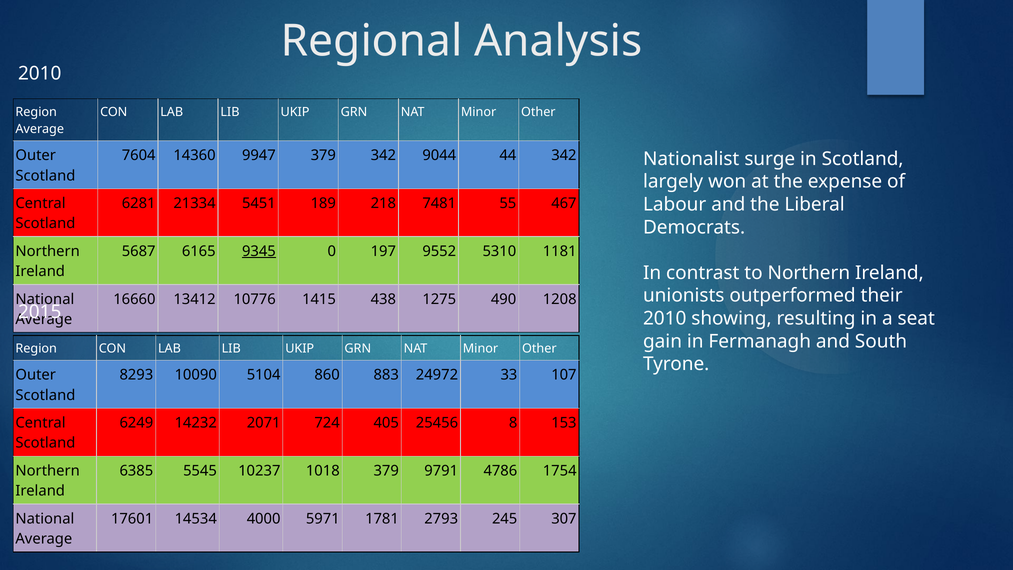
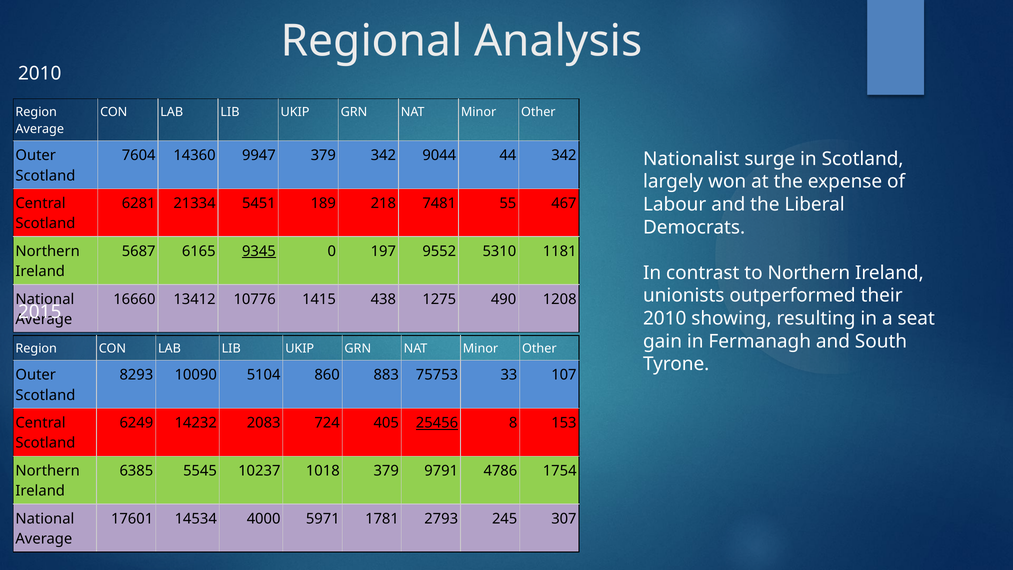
24972: 24972 -> 75753 (437, 375)
2071: 2071 -> 2083 (264, 423)
25456 underline: none -> present (437, 423)
